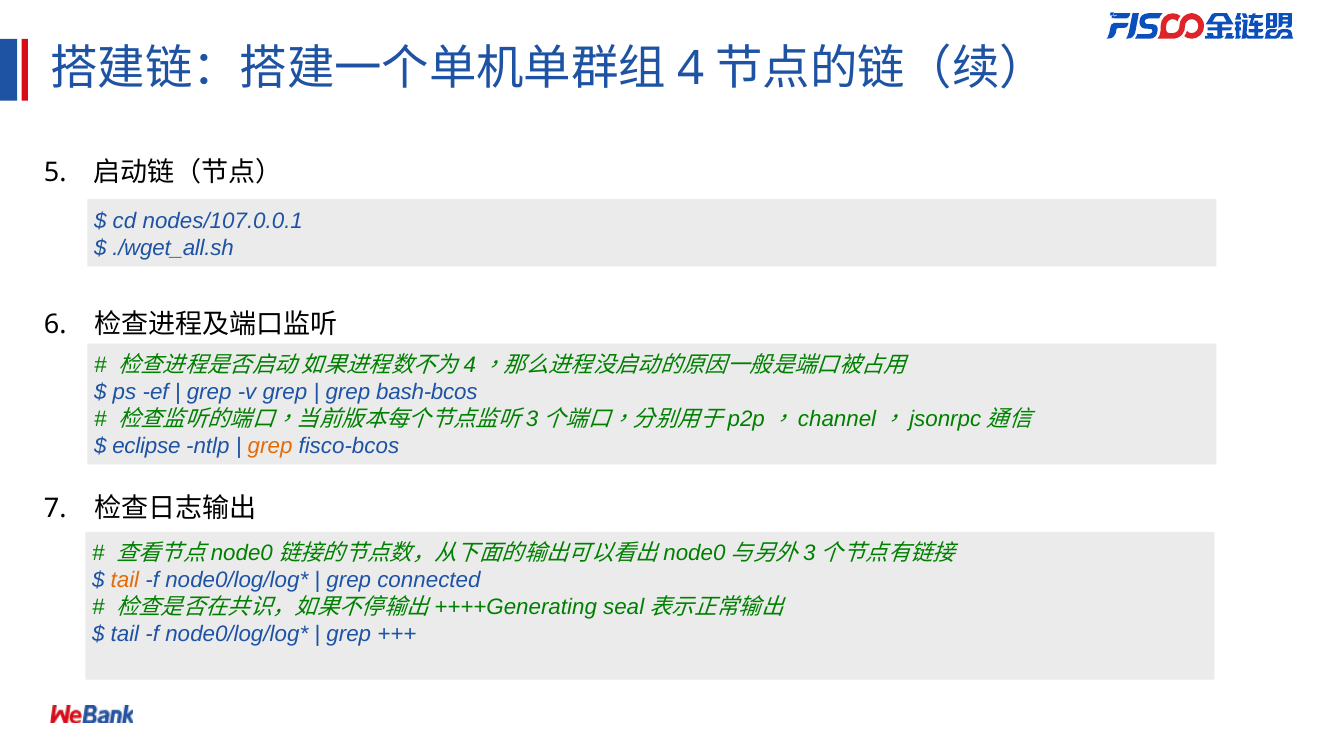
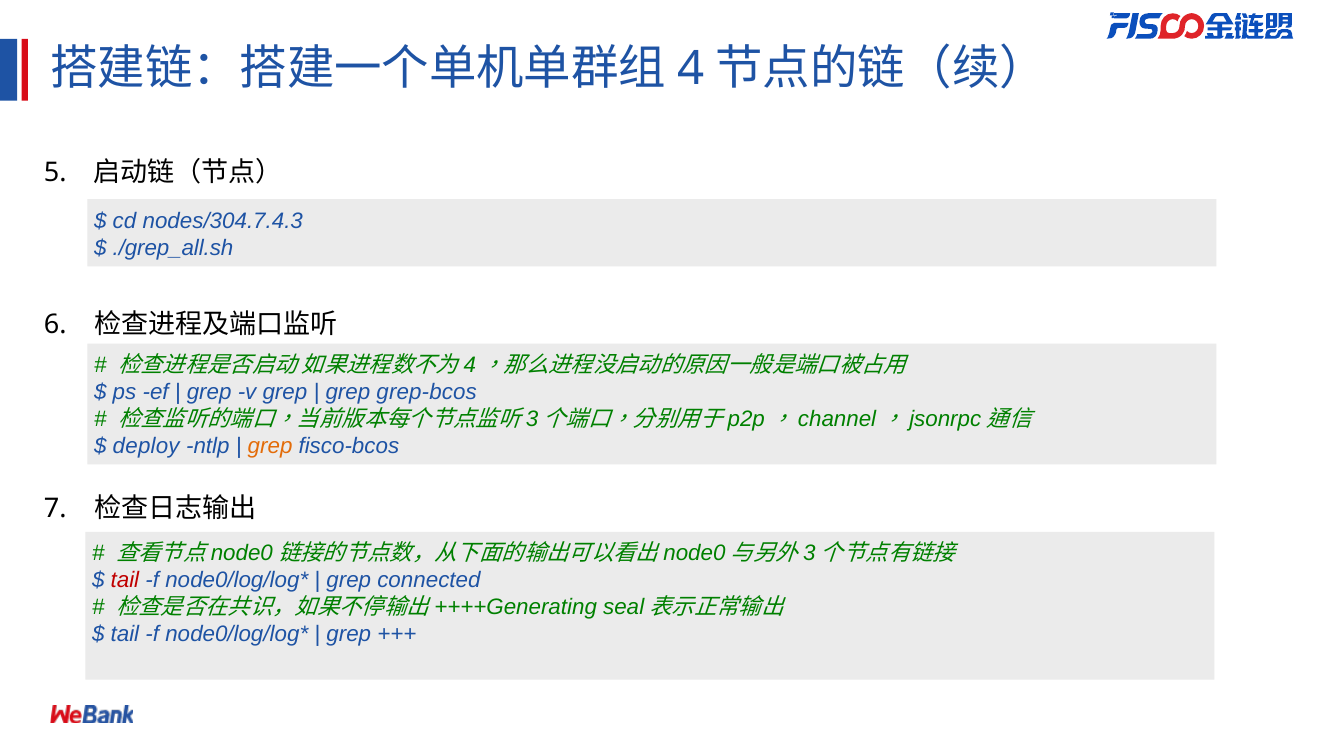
nodes/107.0.0.1: nodes/107.0.0.1 -> nodes/304.7.4.3 (223, 221)
./wget_all.sh: ./wget_all.sh -> ./grep_all.sh (173, 248)
bash-bcos: bash-bcos -> grep-bcos (427, 392)
eclipse: eclipse -> deploy (146, 446)
tail colour: orange -> red (125, 580)
